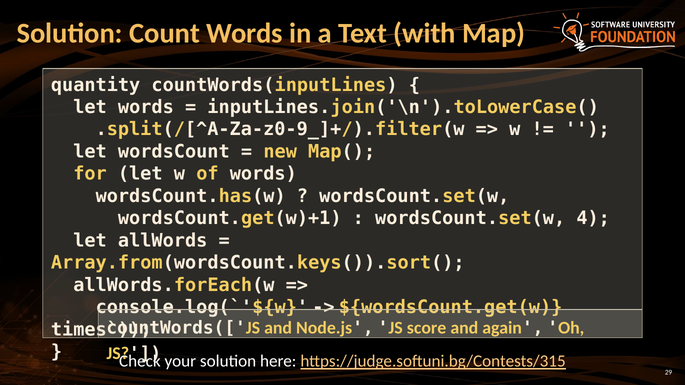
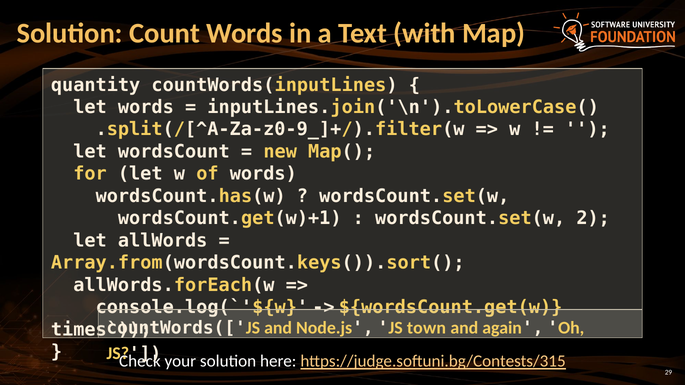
4: 4 -> 2 (593, 219)
score: score -> town (426, 328)
